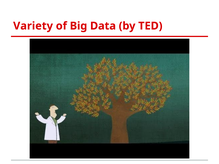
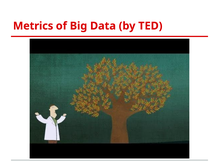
Variety: Variety -> Metrics (33, 26)
